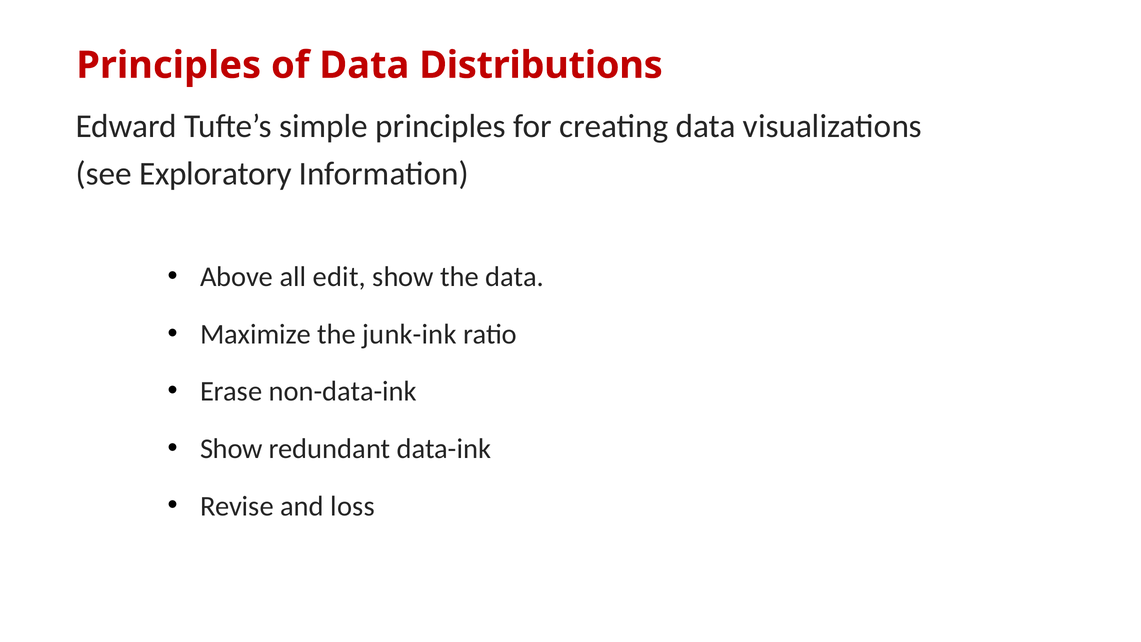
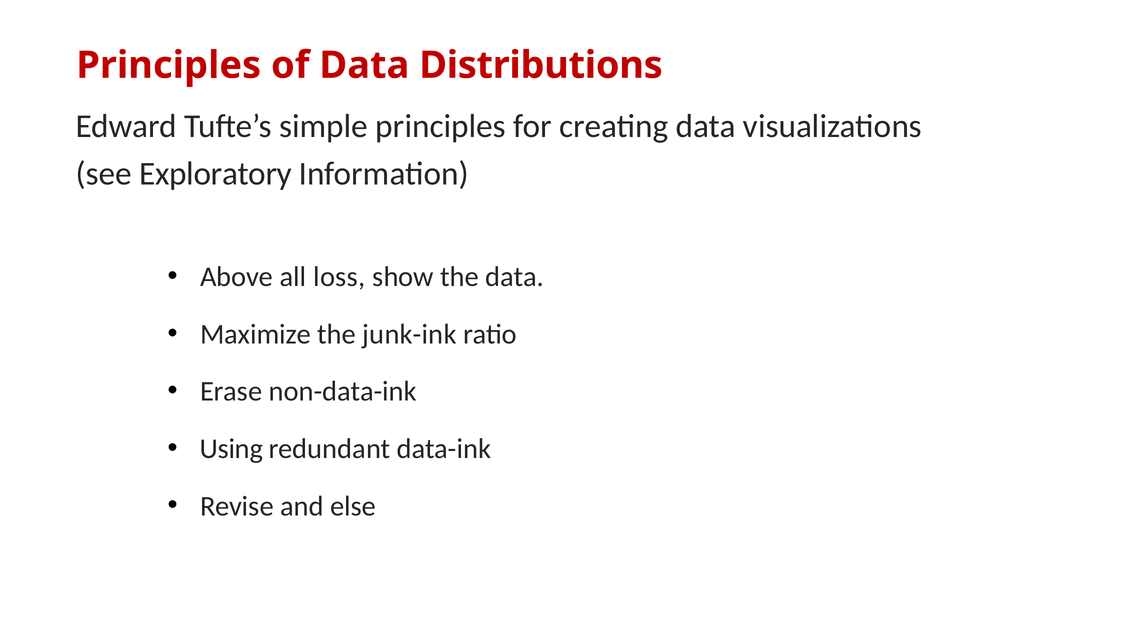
edit: edit -> loss (339, 277)
Show: Show -> Using (231, 449)
loss: loss -> else (353, 506)
